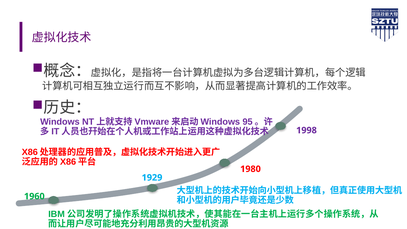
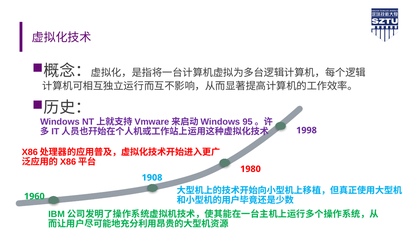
1929: 1929 -> 1908 (152, 178)
